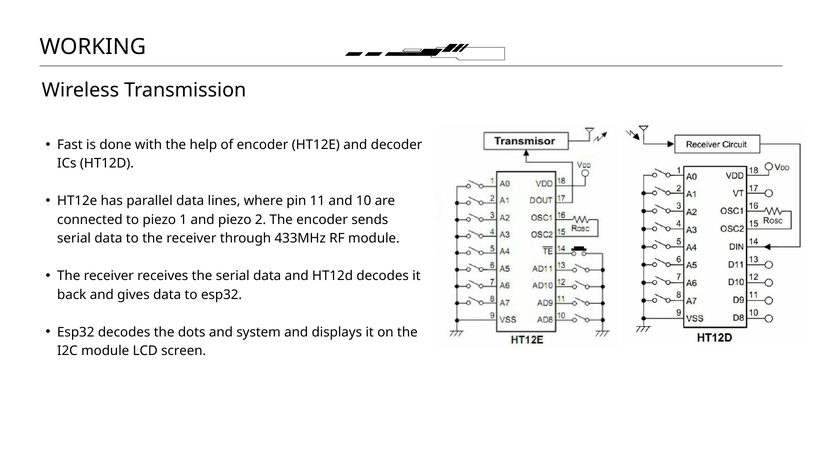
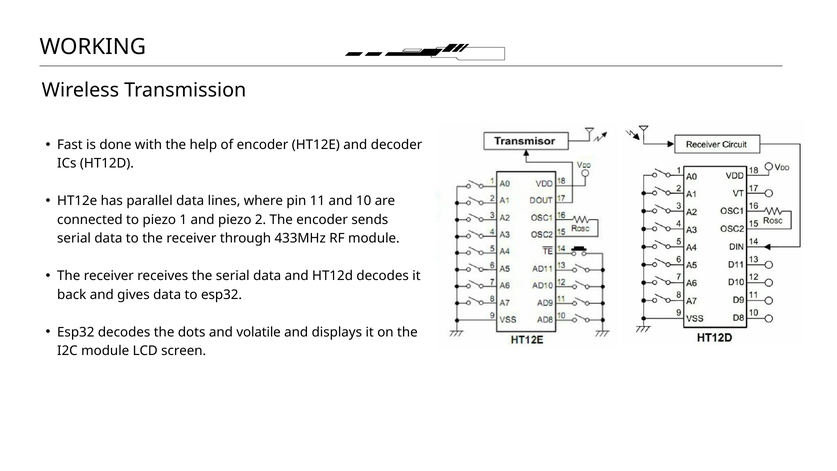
system: system -> volatile (259, 332)
